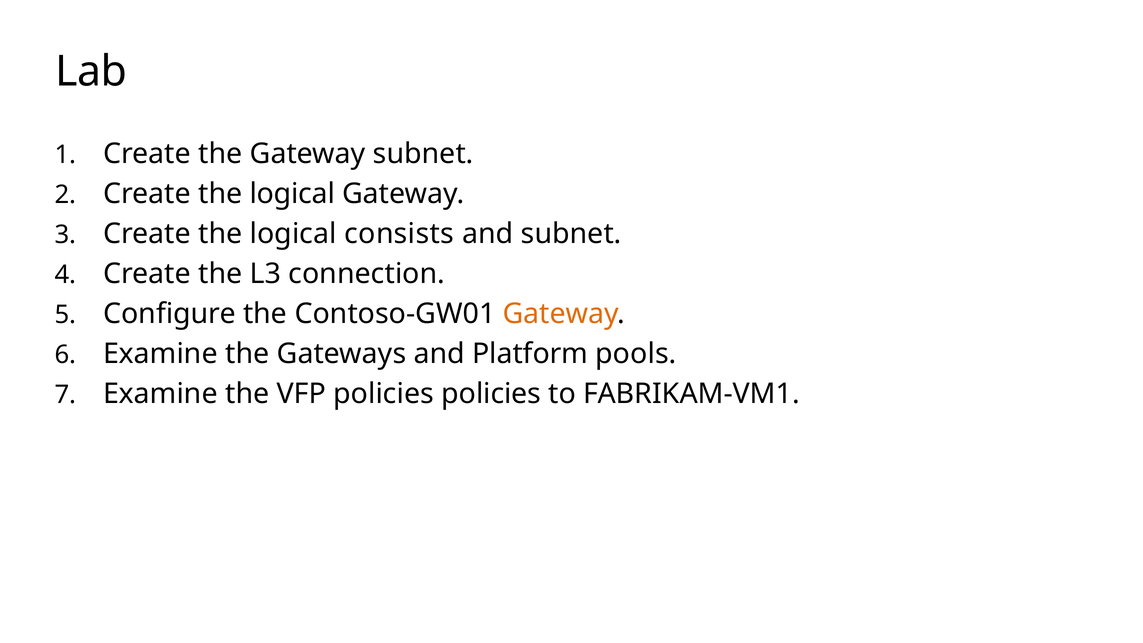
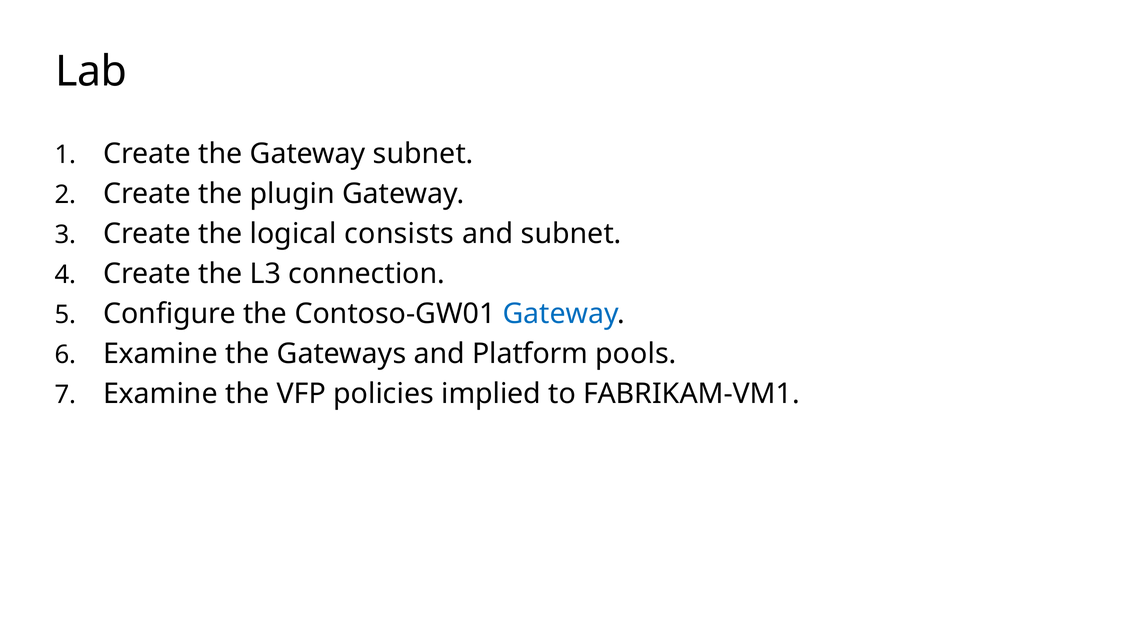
logical: logical -> plugin (292, 194)
Gateway colour: orange -> blue (561, 314)
policies policies: policies -> implied (491, 394)
